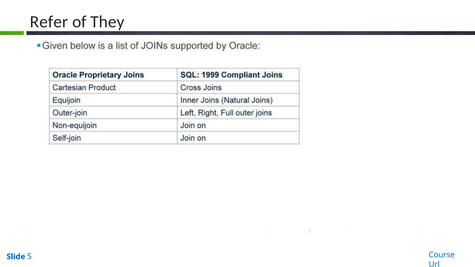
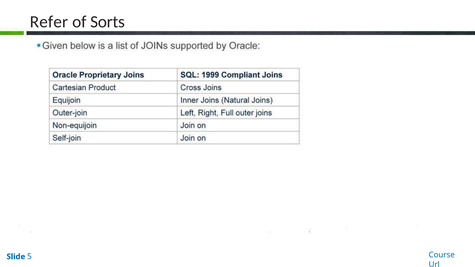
They: They -> Sorts (107, 22)
